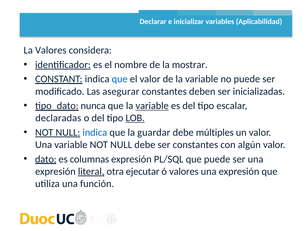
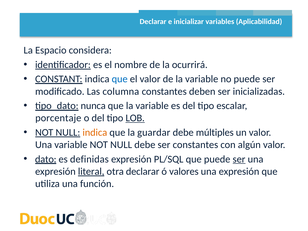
La Valores: Valores -> Espacio (51, 50)
mostrar: mostrar -> ocurrirá (190, 65)
asegurar: asegurar -> columna (121, 91)
variable underline: present -> none (152, 106)
declaradas: declaradas -> porcentaje (58, 118)
indica colour: blue -> orange (95, 132)
columnas: columnas -> definidas (89, 159)
ser underline: none -> present (239, 159)
otra ejecutar: ejecutar -> declarar (143, 171)
